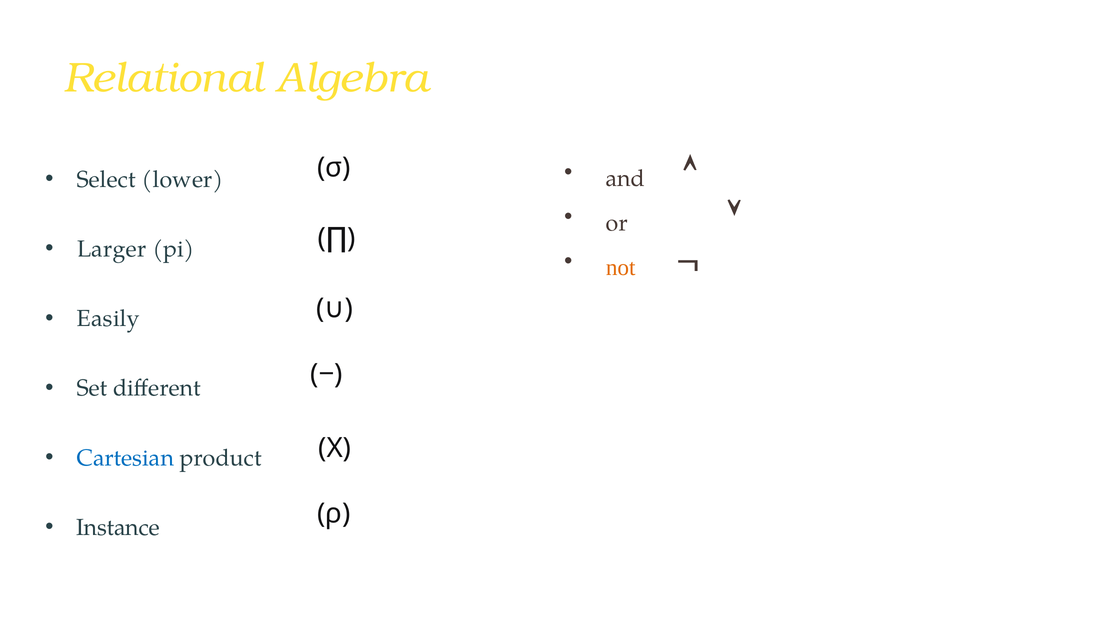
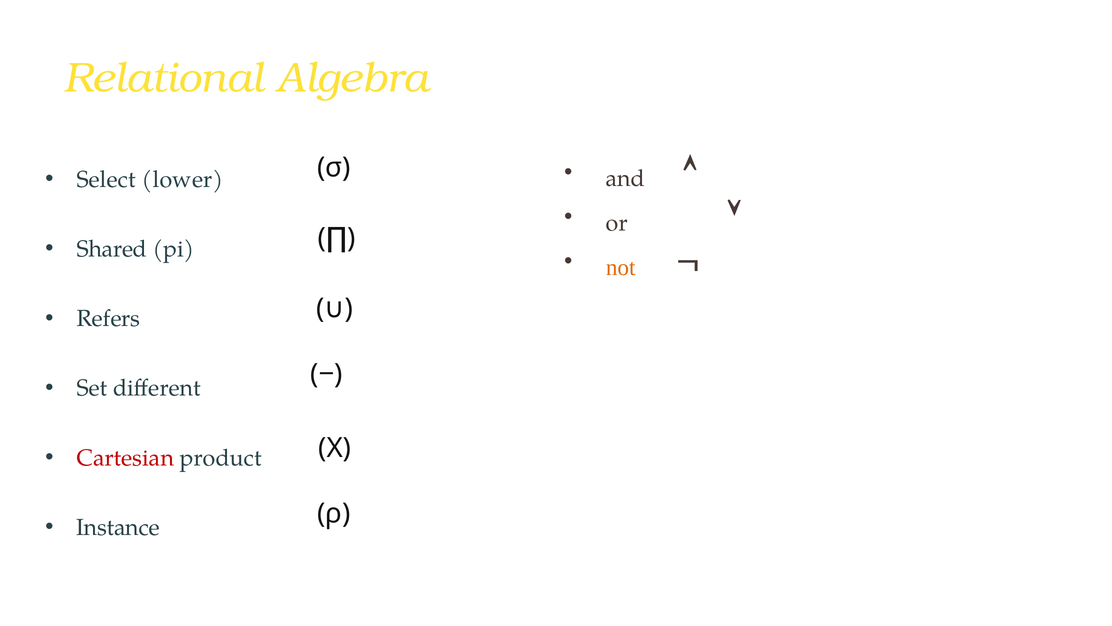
Larger: Larger -> Shared (112, 249)
Easily: Easily -> Refers (108, 318)
Cartesian colour: blue -> red (125, 457)
